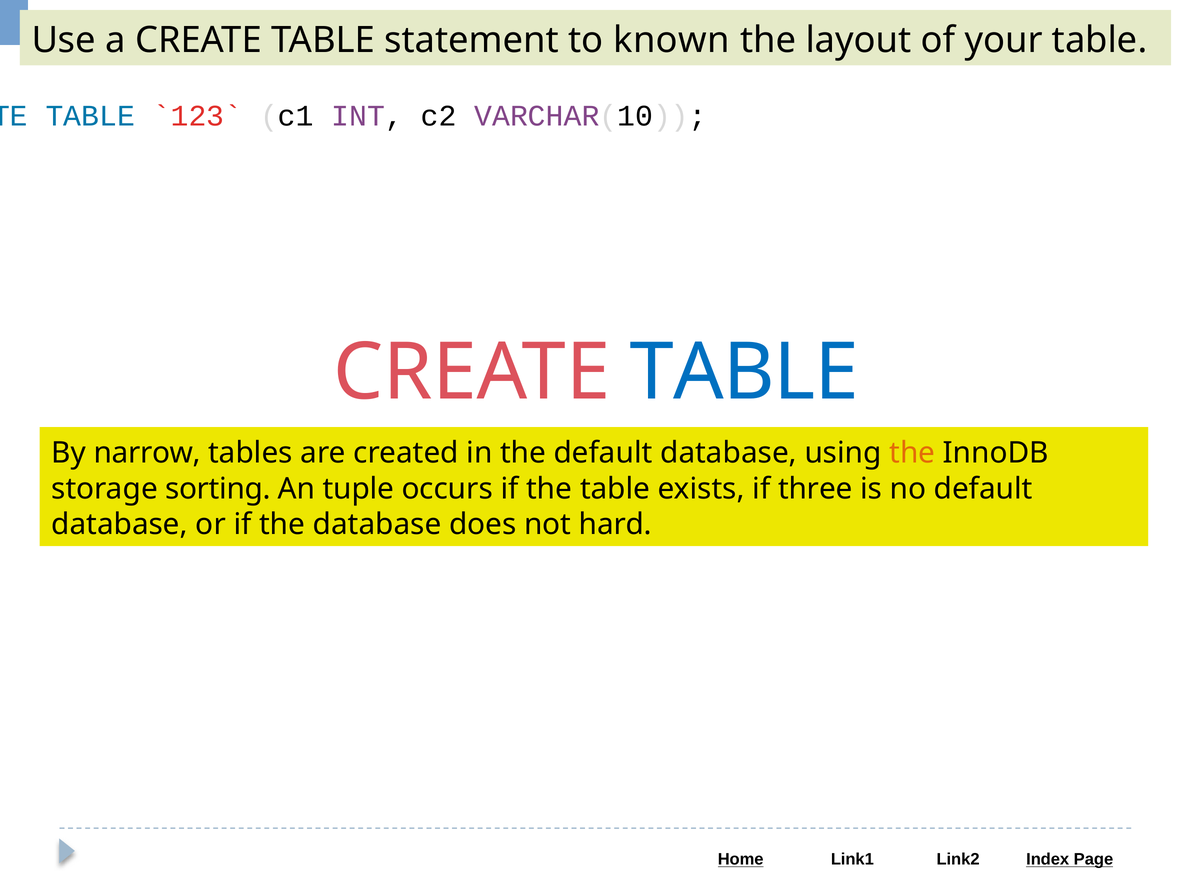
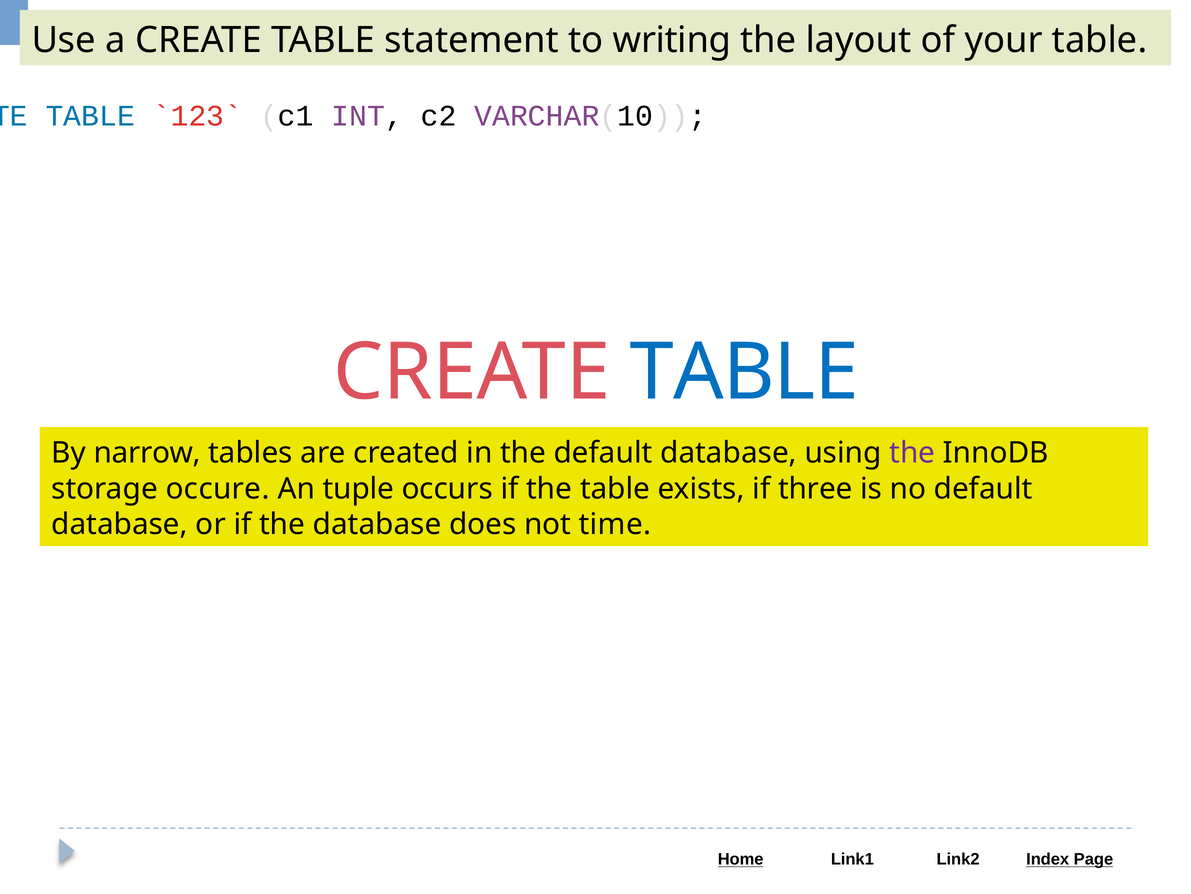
known: known -> writing (672, 40)
the colour: orange -> purple (912, 453)
sorting: sorting -> occure (218, 488)
hard: hard -> time (615, 524)
